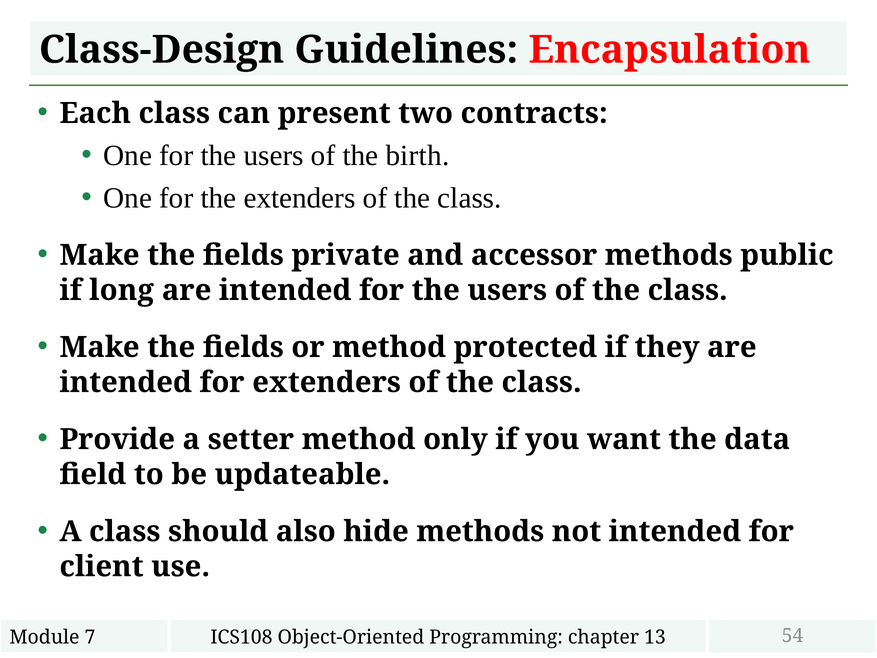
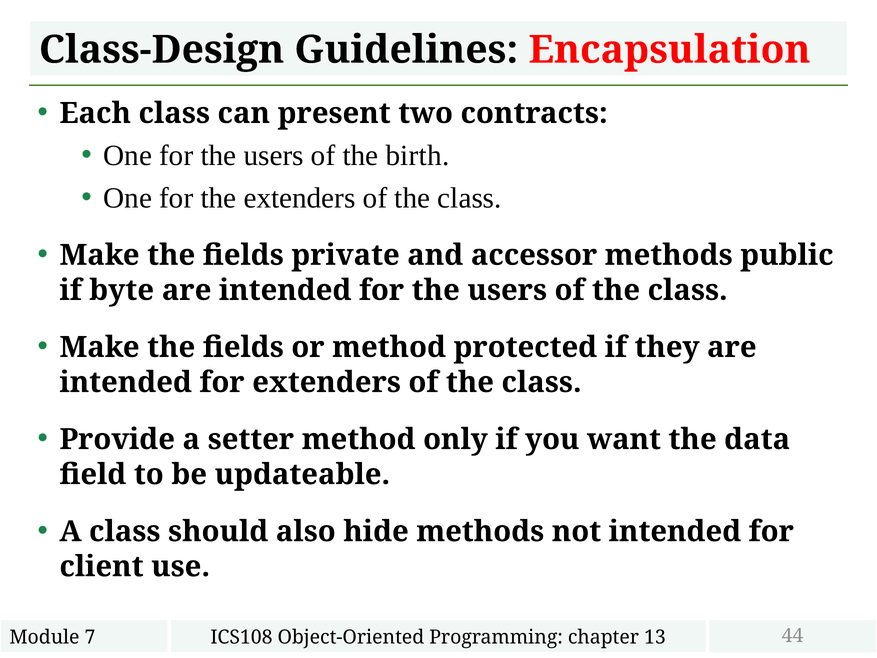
long: long -> byte (122, 290)
54: 54 -> 44 (793, 636)
